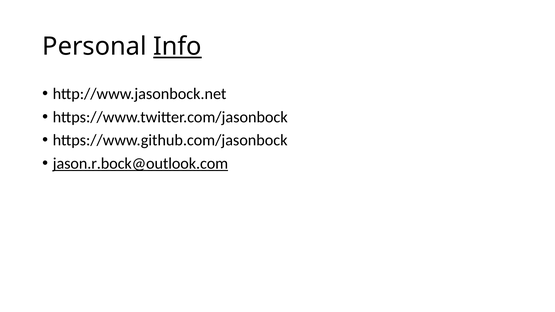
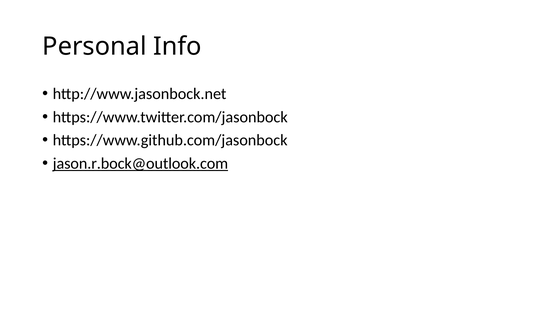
Info underline: present -> none (177, 47)
